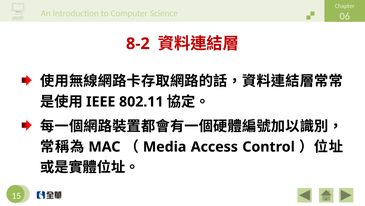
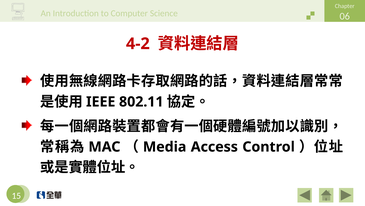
8-2: 8-2 -> 4-2 (138, 44)
